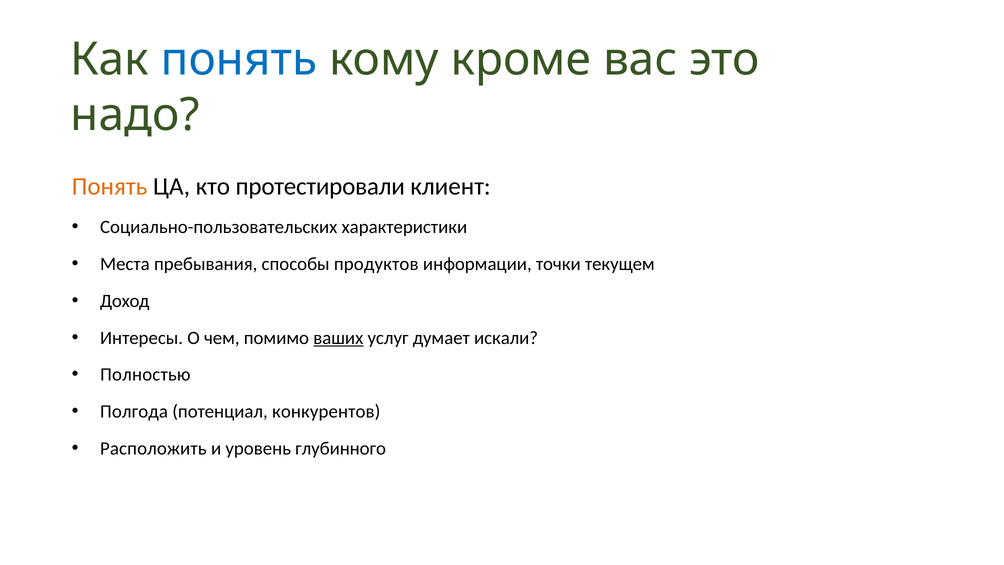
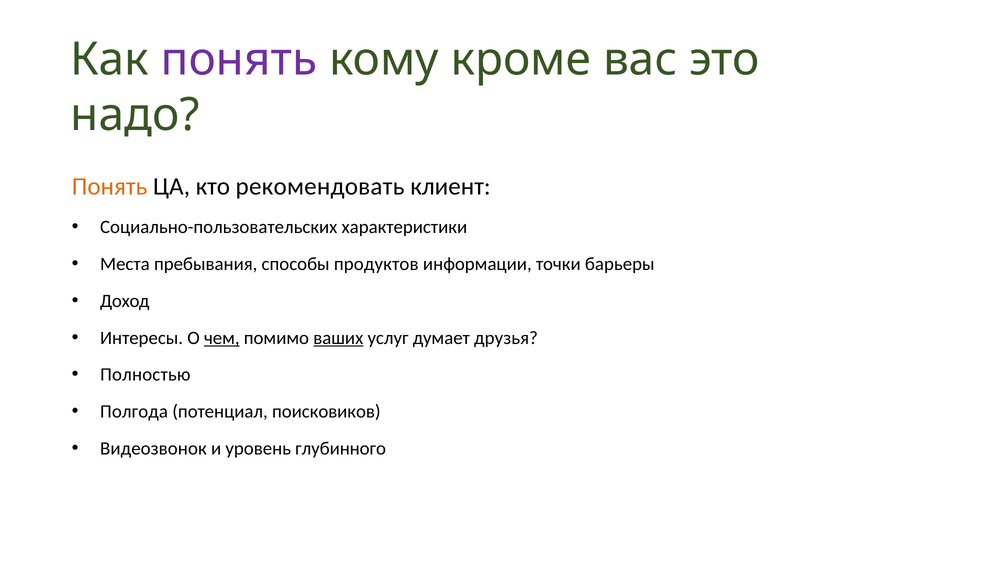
понять colour: blue -> purple (239, 60)
протестировали: протестировали -> рекомендовать (320, 187)
текущем: текущем -> барьеры (620, 264)
чем underline: none -> present (222, 338)
искали: искали -> друзья (506, 338)
конкурентов: конкурентов -> поисковиков (326, 412)
Расположить: Расположить -> Видеозвонок (153, 448)
